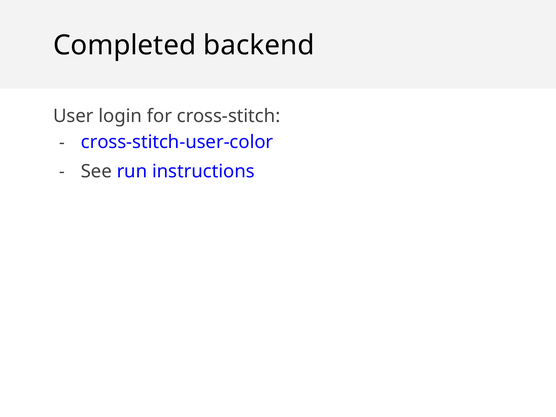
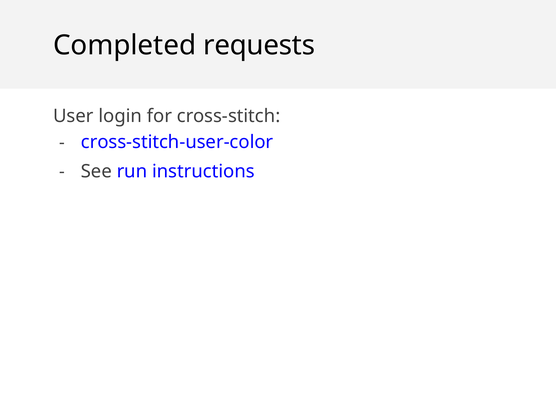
backend: backend -> requests (259, 45)
